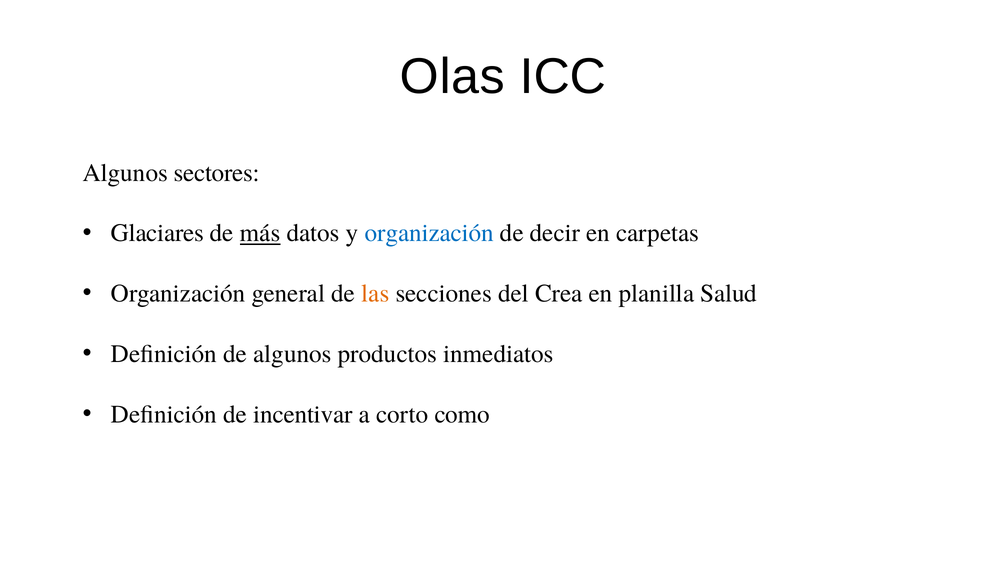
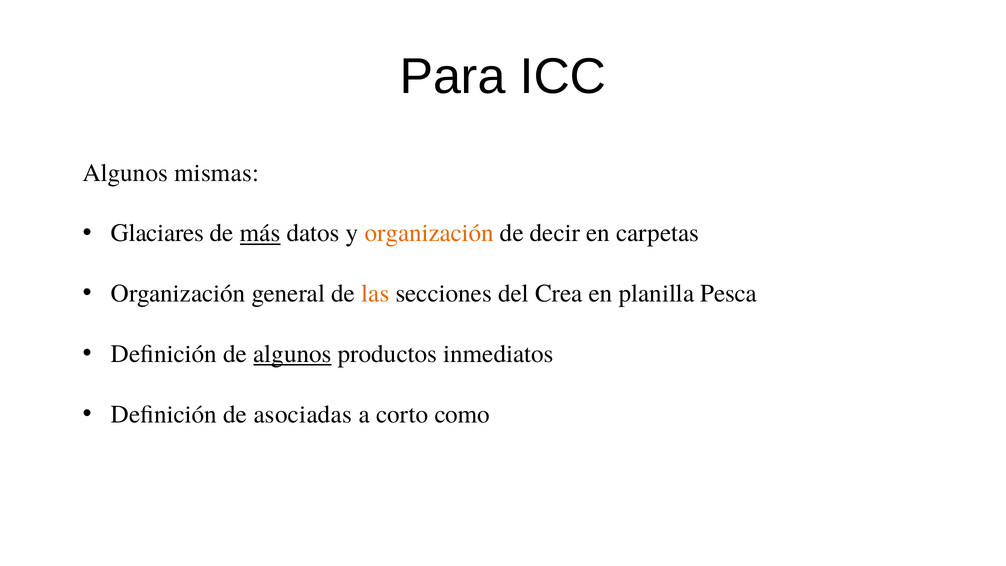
Olas: Olas -> Para (453, 77)
sectores: sectores -> mismas (217, 173)
organización colour: blue -> orange (429, 233)
Salud: Salud -> Pesca (729, 293)
algunos underline: none -> present (292, 354)
incentivar: incentivar -> asociadas (303, 414)
